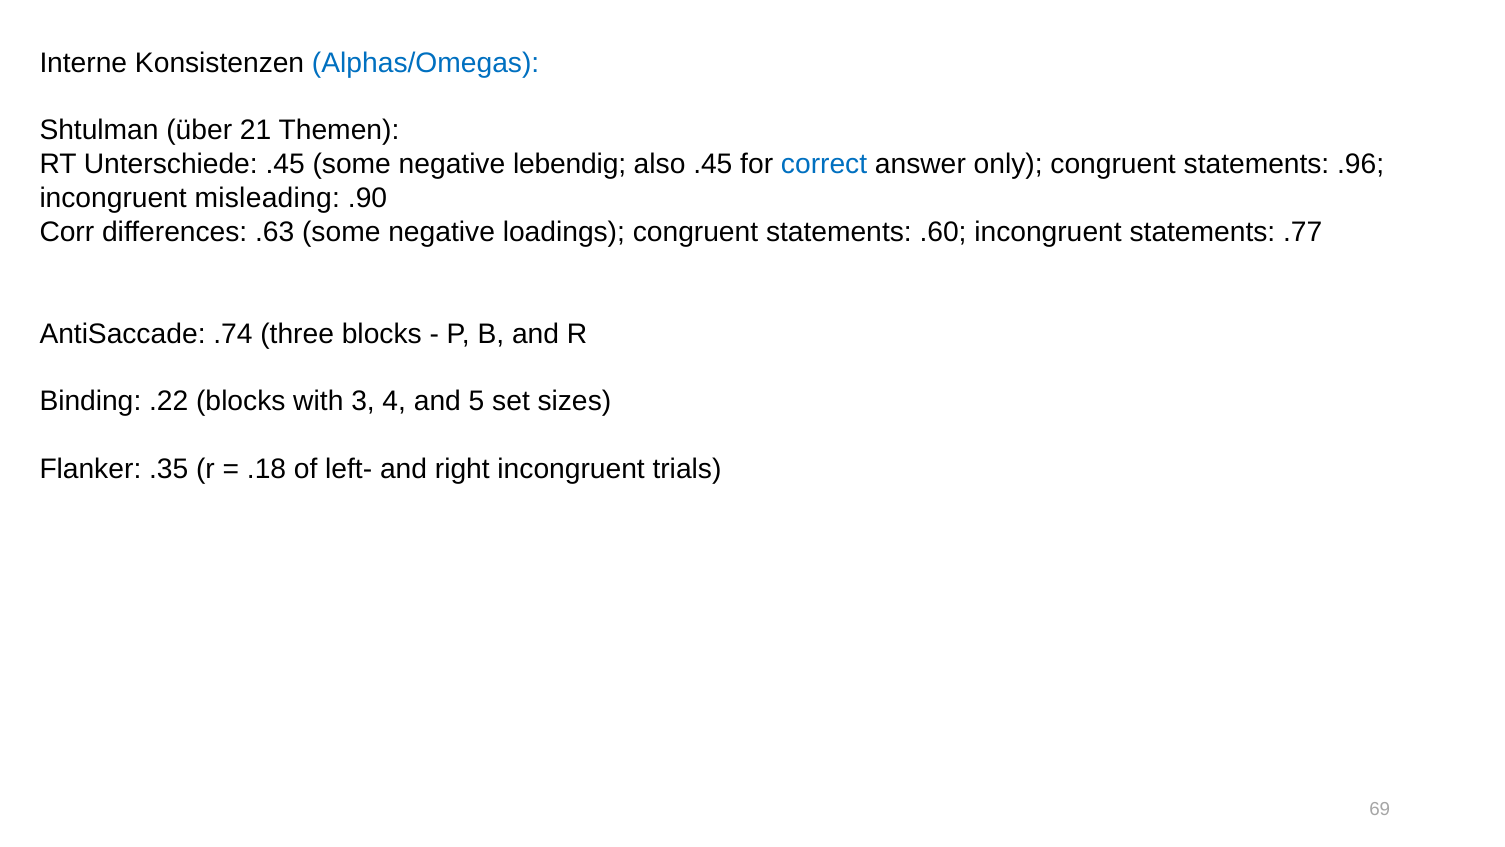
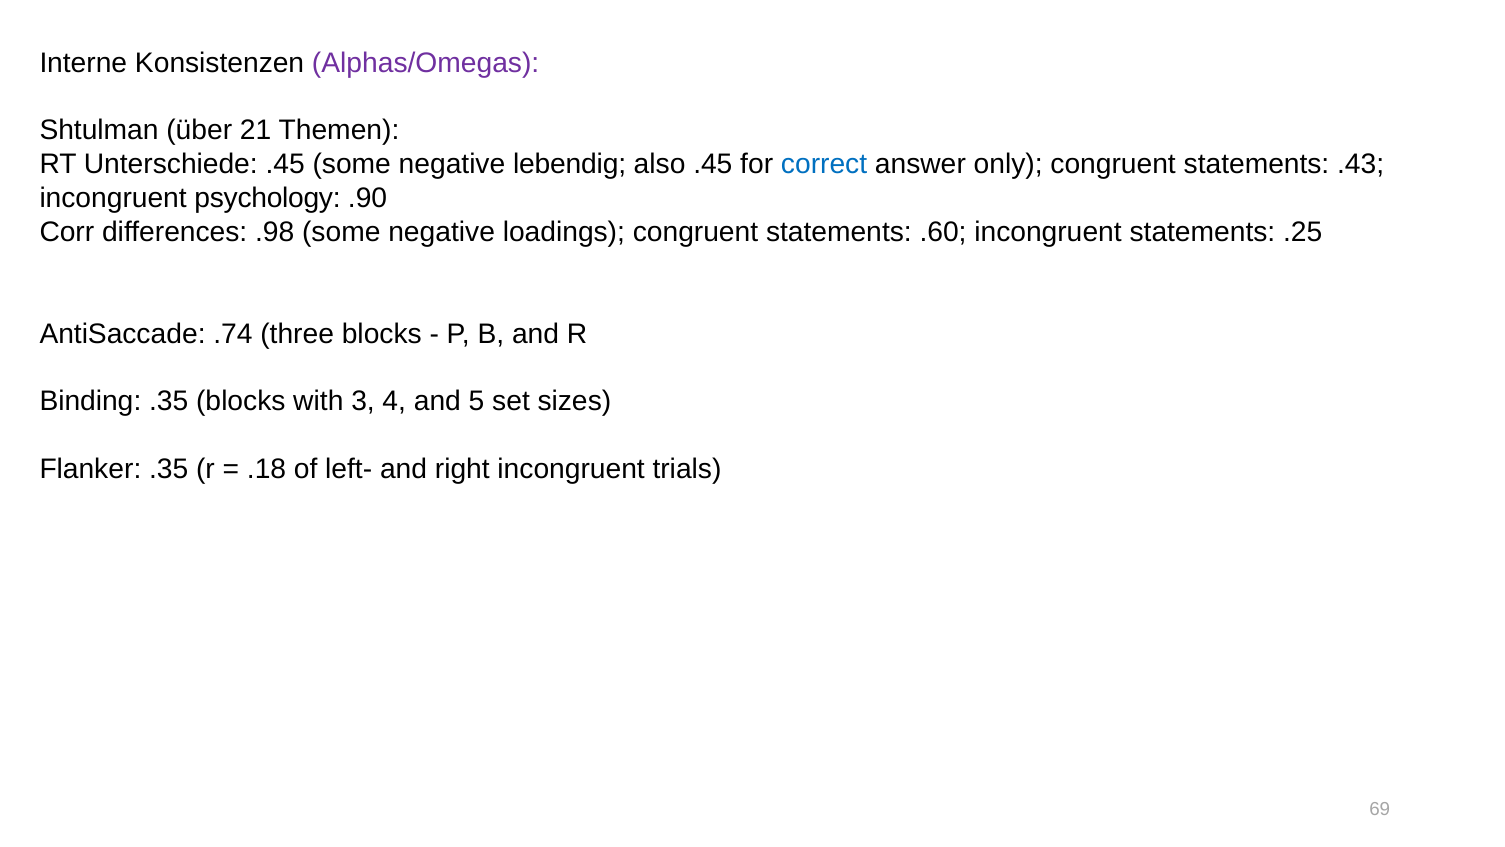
Alphas/Omegas colour: blue -> purple (426, 63)
.96: .96 -> .43 (1361, 164)
misleading: misleading -> psychology (268, 198)
.63: .63 -> .98 (275, 232)
.77: .77 -> .25 (1303, 232)
Binding .22: .22 -> .35 (169, 401)
